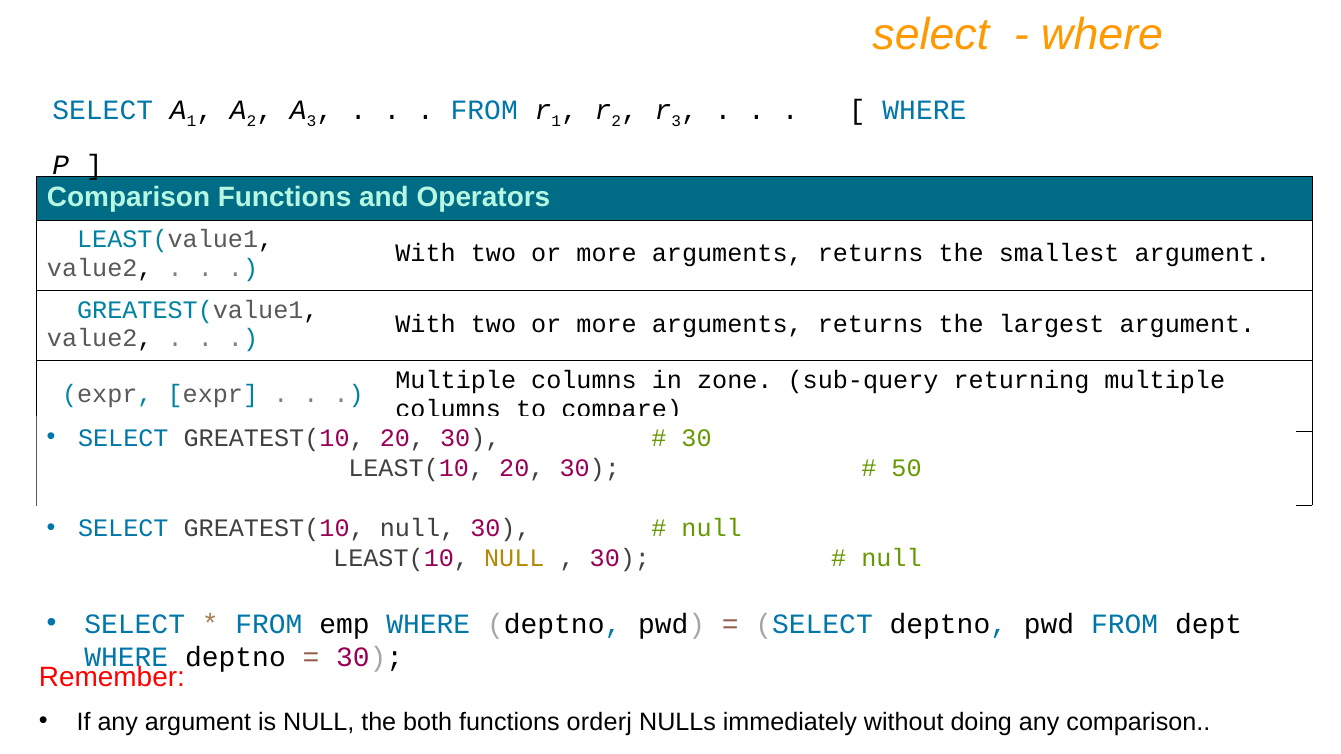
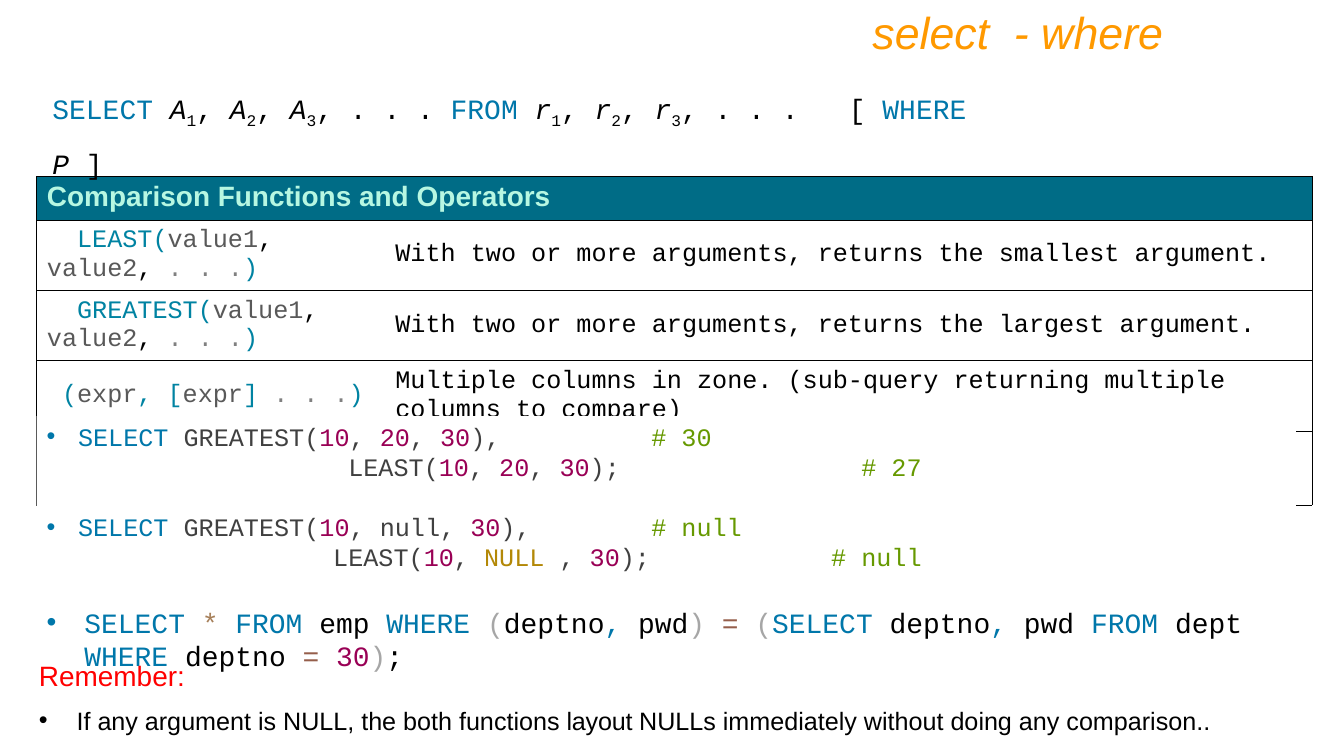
50: 50 -> 27 (907, 468)
orderj: orderj -> layout (600, 722)
